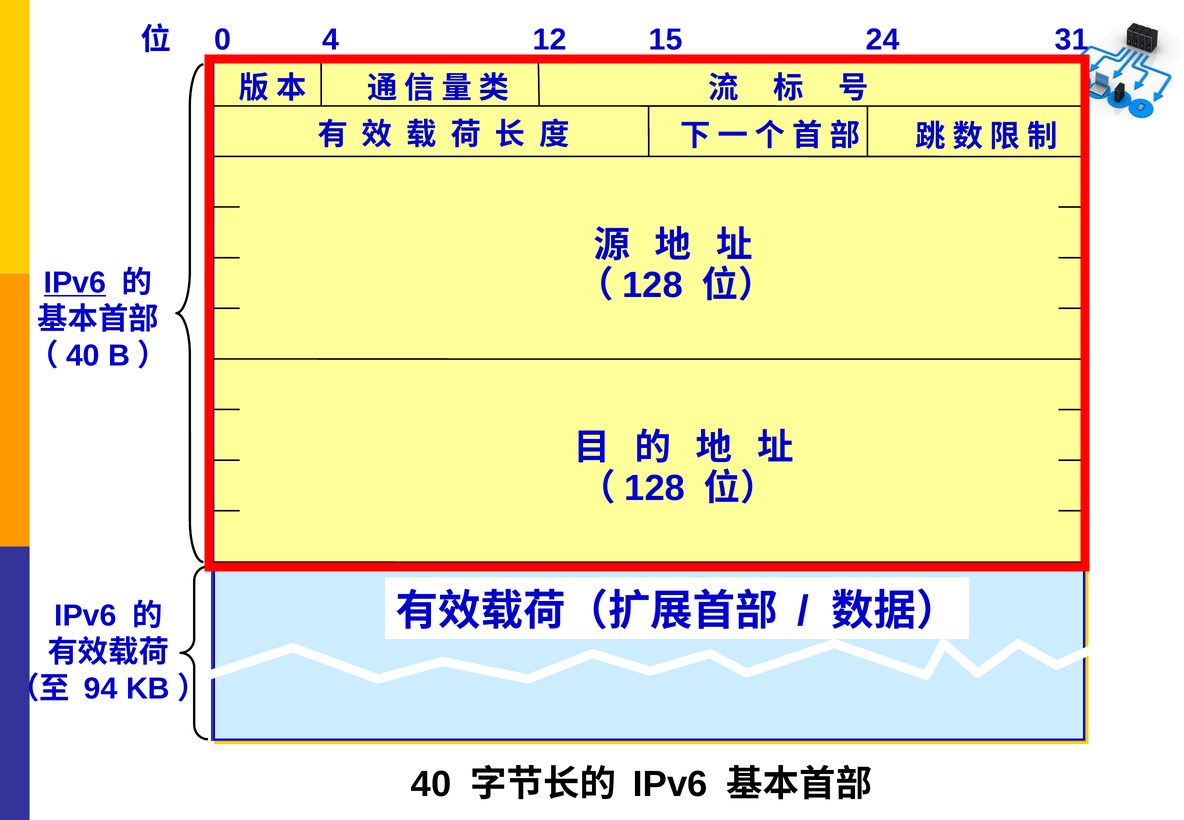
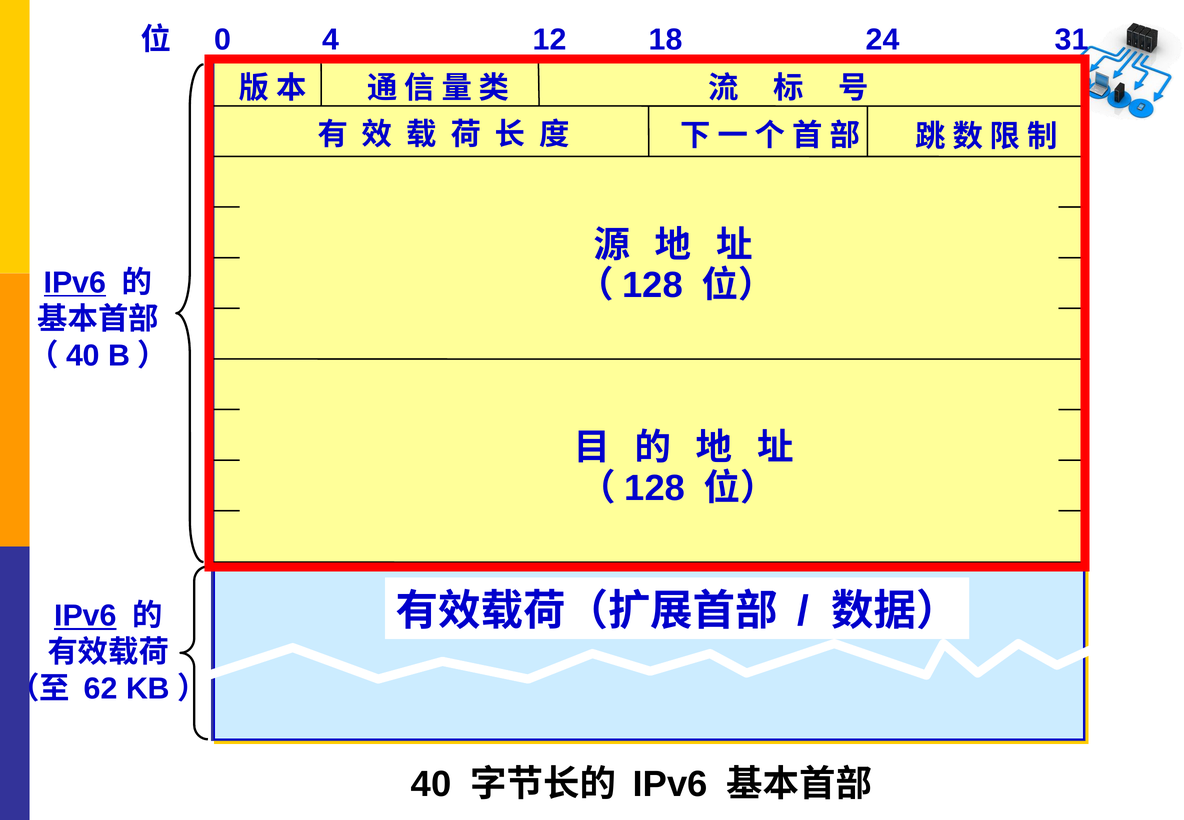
15: 15 -> 18 (666, 40)
IPv6 underline: none -> present (85, 616)
94: 94 -> 62 (101, 689)
